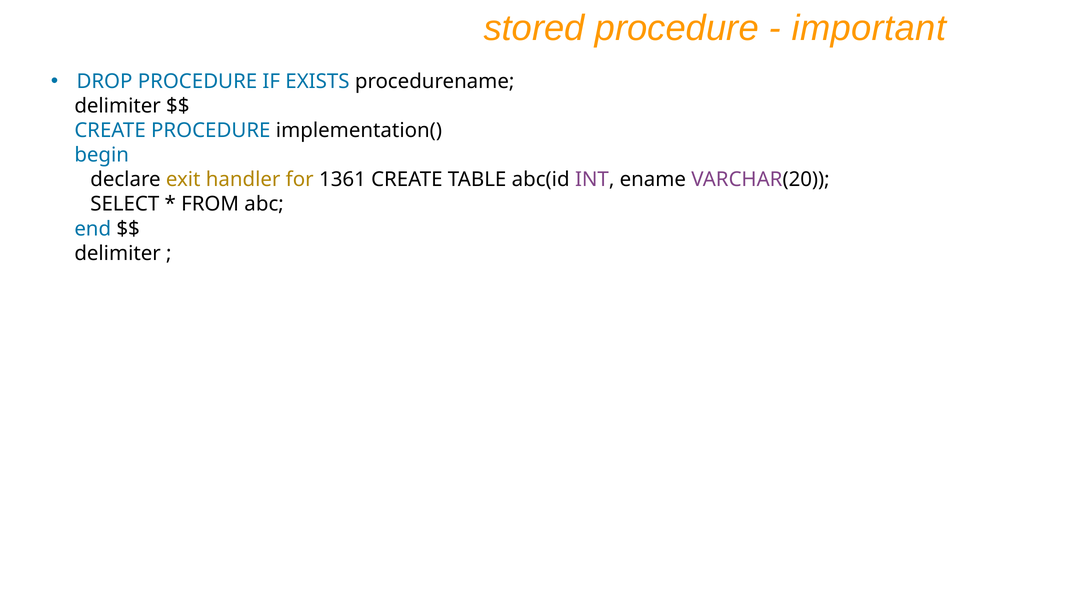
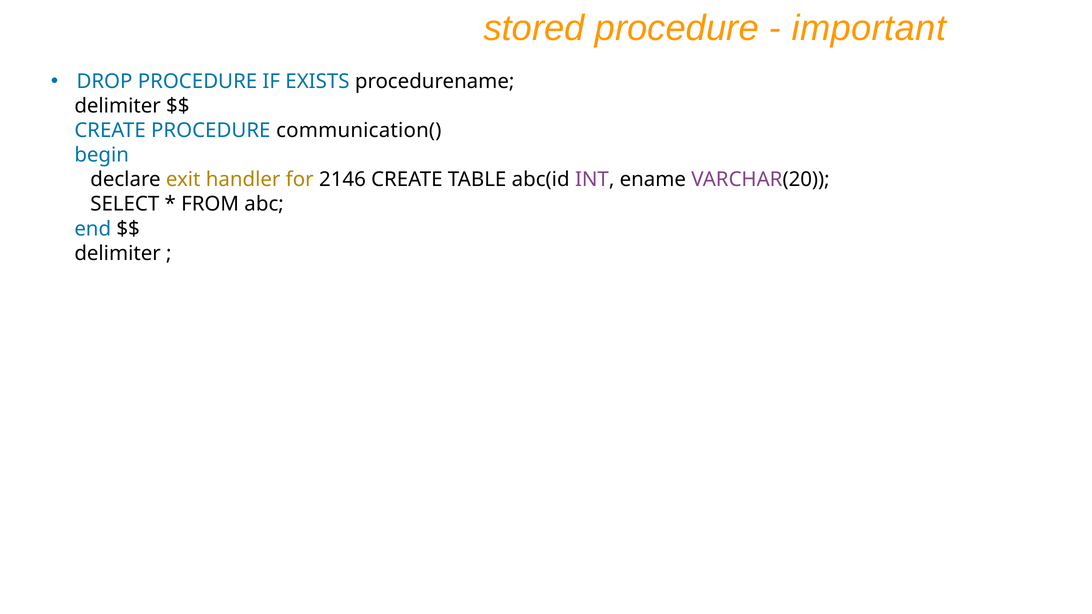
implementation(: implementation( -> communication( (359, 131)
1361: 1361 -> 2146 (343, 180)
